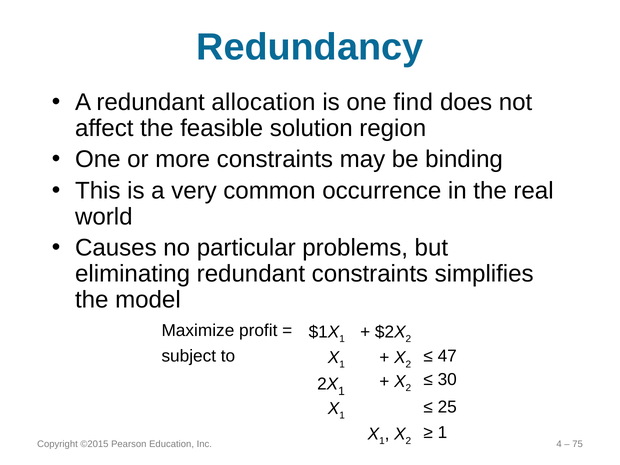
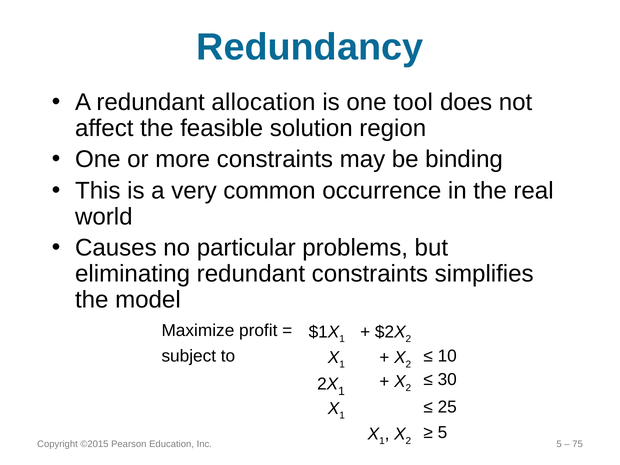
find: find -> tool (413, 102)
47: 47 -> 10 (447, 356)
1: 1 -> 5 (443, 432)
Inc 4: 4 -> 5 (559, 444)
